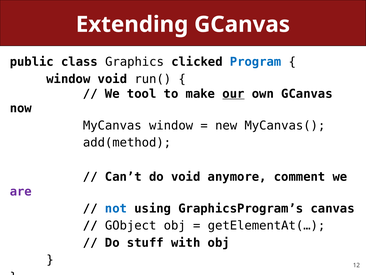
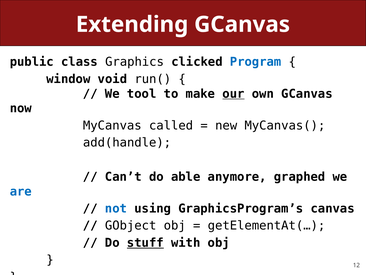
MyCanvas window: window -> called (171, 125)
add(method: add(method -> add(handle (127, 142)
do void: void -> able (186, 177)
comment: comment -> graphed (300, 177)
are colour: purple -> blue (21, 191)
stuff underline: none -> present (145, 242)
